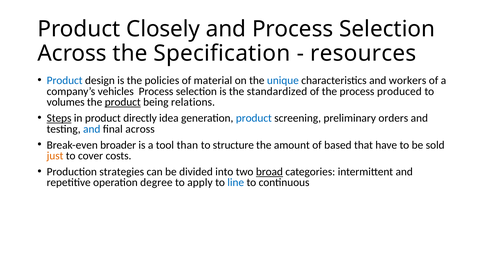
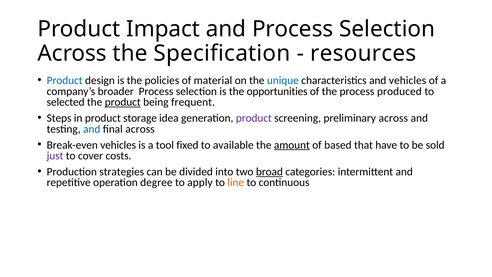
Closely: Closely -> Impact (163, 29)
and workers: workers -> vehicles (408, 80)
vehicles: vehicles -> broader (116, 91)
standardized: standardized -> opportunities (277, 91)
volumes: volumes -> selected (66, 102)
relations: relations -> frequent (193, 102)
Steps underline: present -> none (59, 118)
directly: directly -> storage (140, 118)
product colour: blue -> purple (254, 118)
preliminary orders: orders -> across (393, 118)
Break-even broader: broader -> vehicles (118, 145)
than: than -> fixed (187, 145)
structure: structure -> available (233, 145)
amount underline: none -> present (292, 145)
just colour: orange -> purple (55, 156)
line colour: blue -> orange (236, 182)
